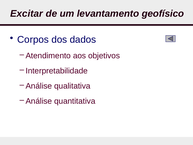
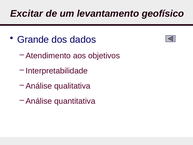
Corpos: Corpos -> Grande (33, 40)
